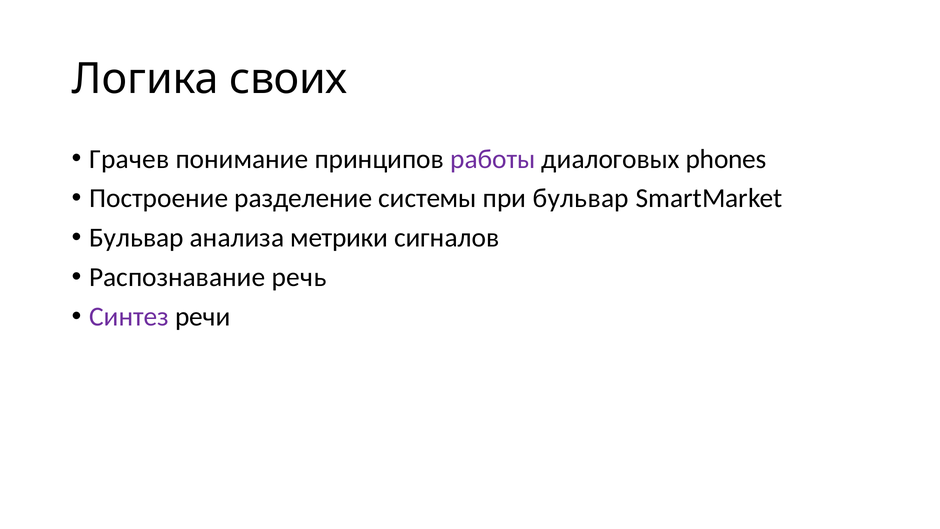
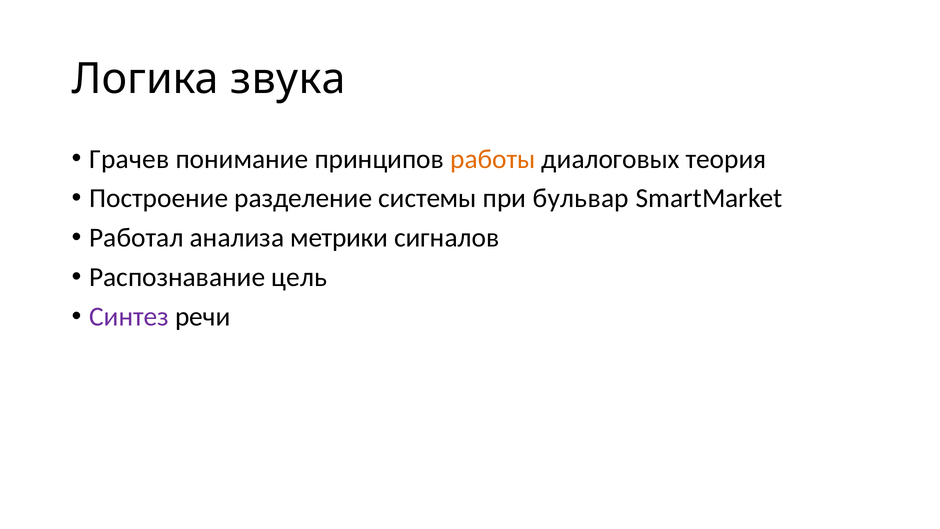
своих: своих -> звука (288, 79)
работы colour: purple -> orange (493, 159)
phones: phones -> теория (726, 159)
Бульвар: Бульвар -> Работал (136, 238)
речь: речь -> цель (299, 277)
